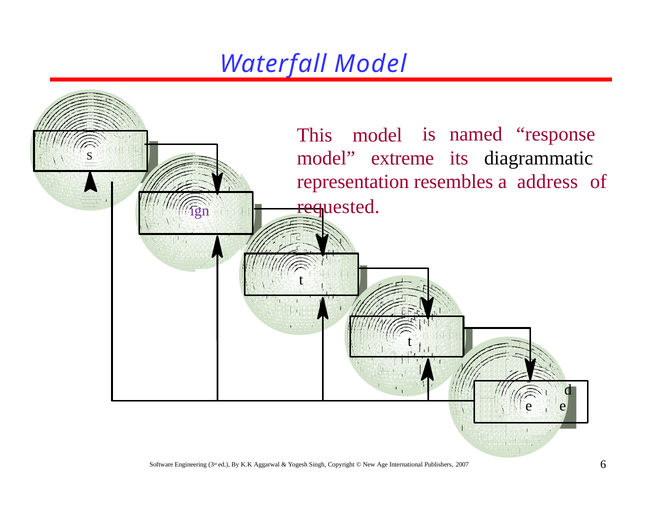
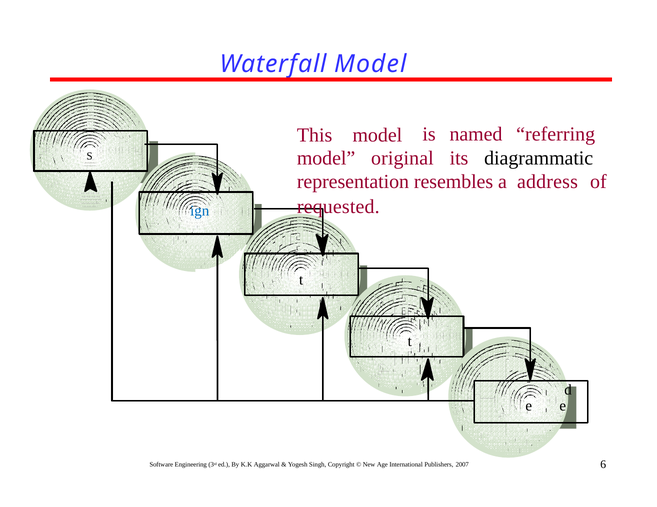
response: response -> referring (556, 135)
extreme: extreme -> original (402, 158)
ign colour: purple -> blue (200, 211)
